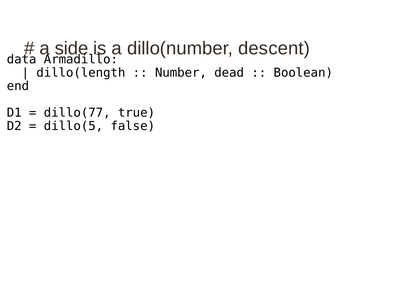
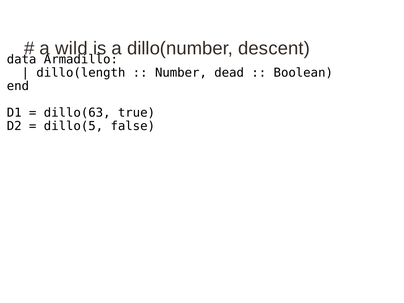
side: side -> wild (71, 48)
dillo(77: dillo(77 -> dillo(63 (77, 113)
